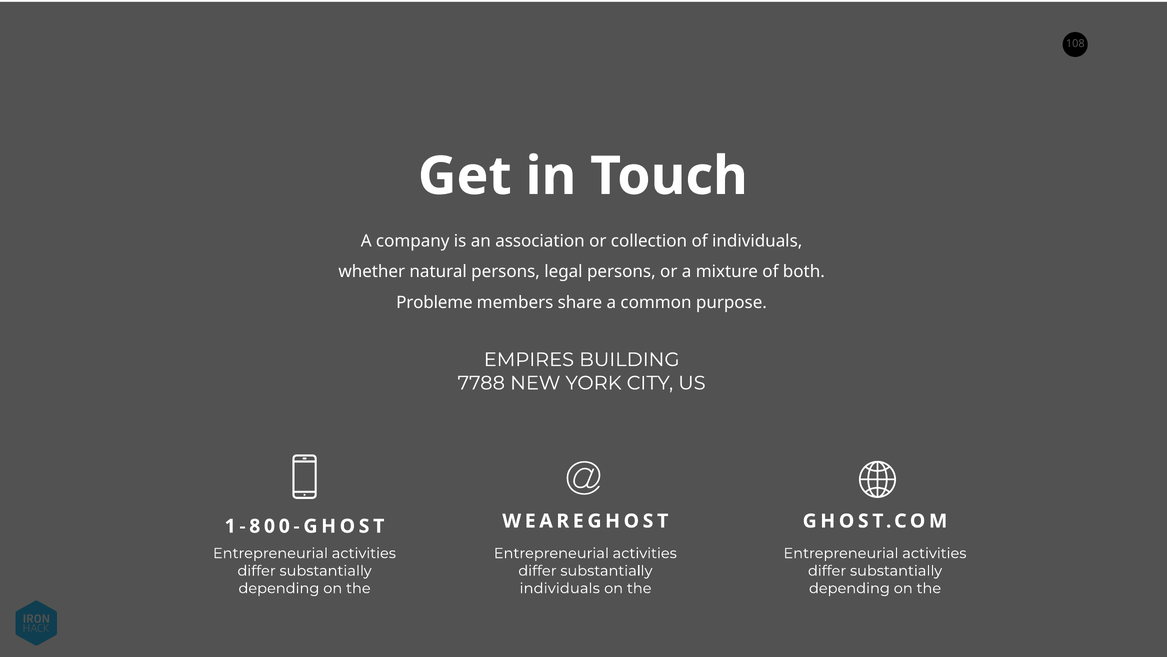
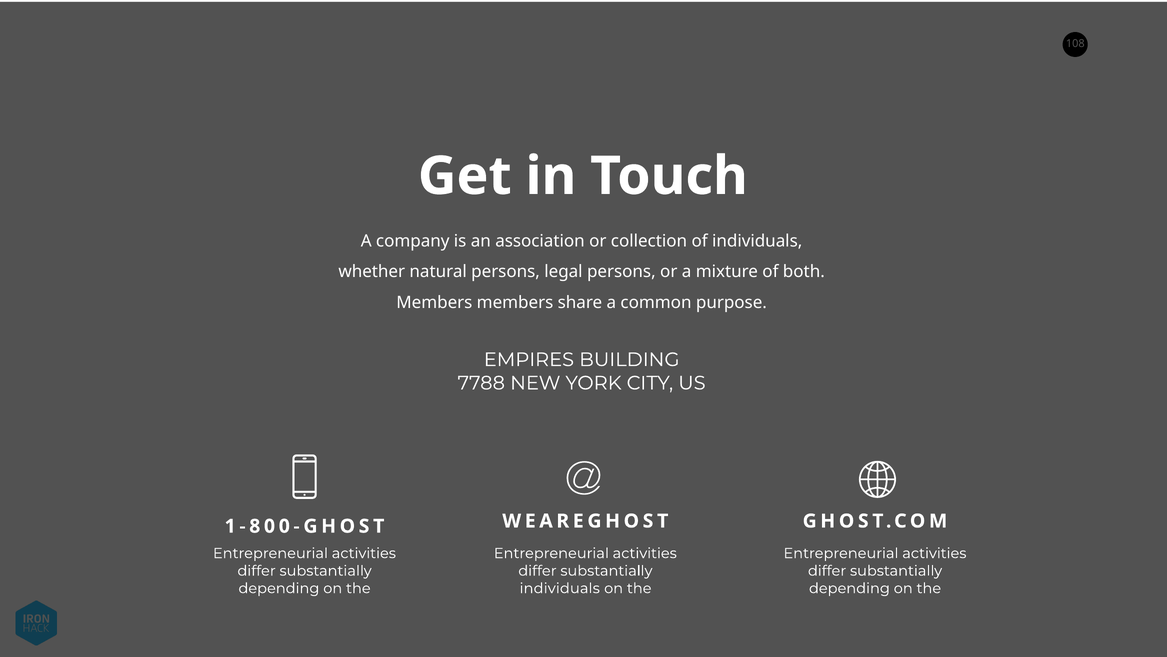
Probleme: Probleme -> Members (434, 302)
